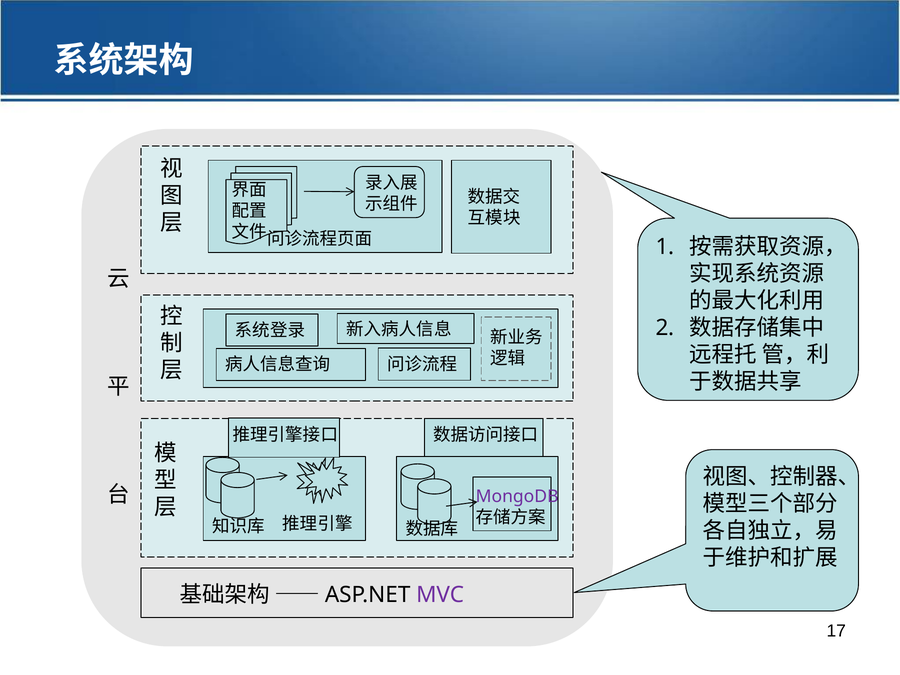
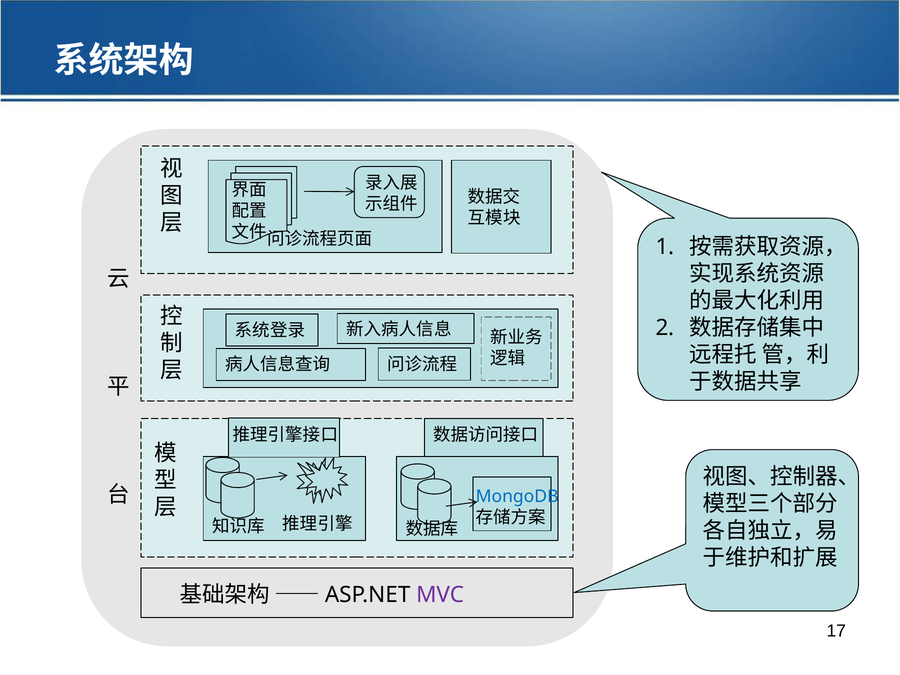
MongoDB colour: purple -> blue (517, 496)
